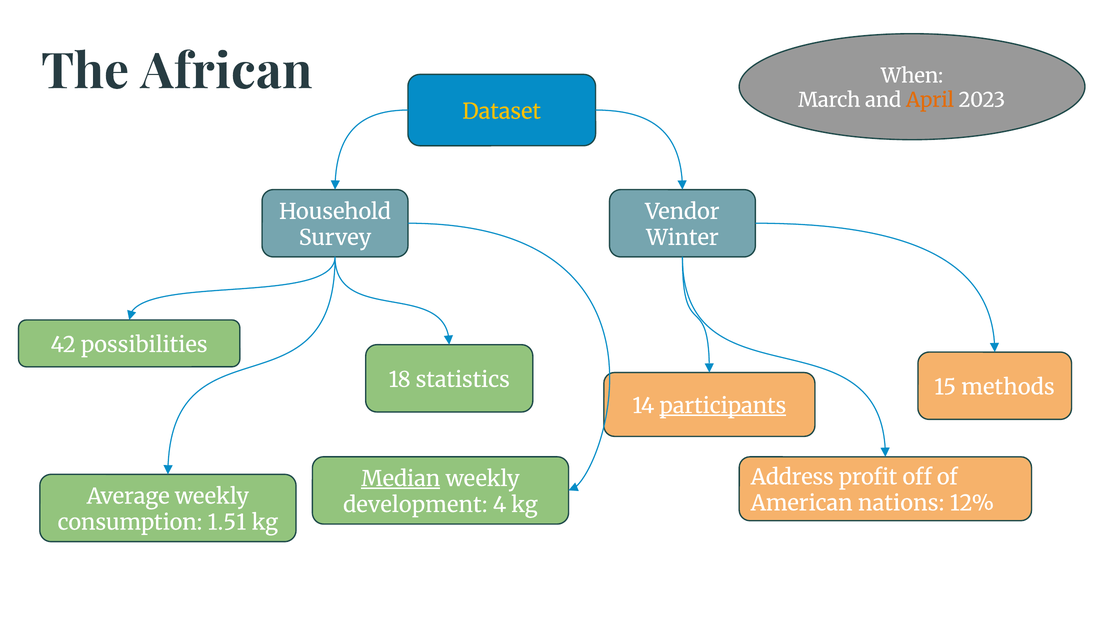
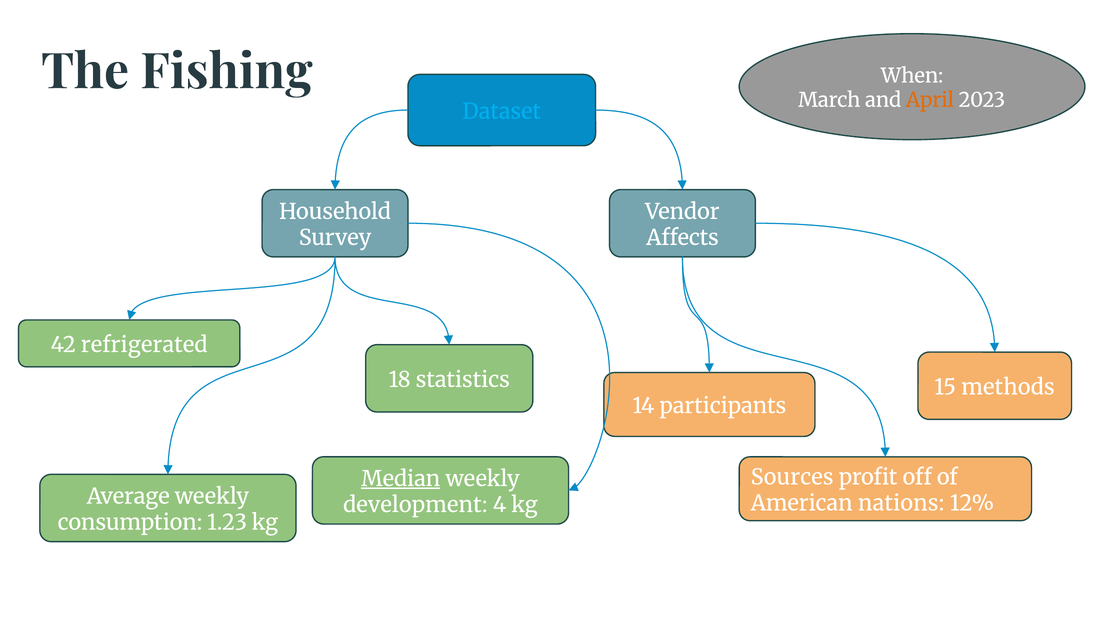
African: African -> Fishing (227, 72)
Dataset colour: yellow -> light blue (502, 112)
Winter: Winter -> Affects (682, 238)
possibilities: possibilities -> refrigerated (144, 345)
participants underline: present -> none (723, 406)
Address: Address -> Sources (792, 477)
1.51: 1.51 -> 1.23 (227, 523)
